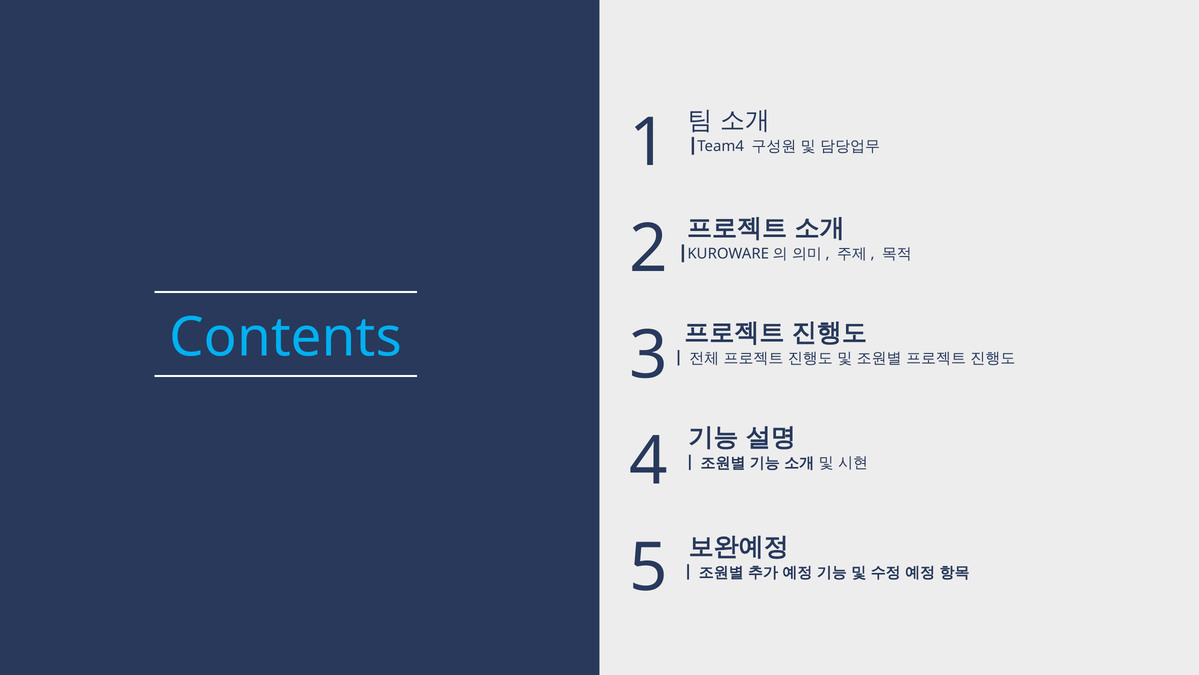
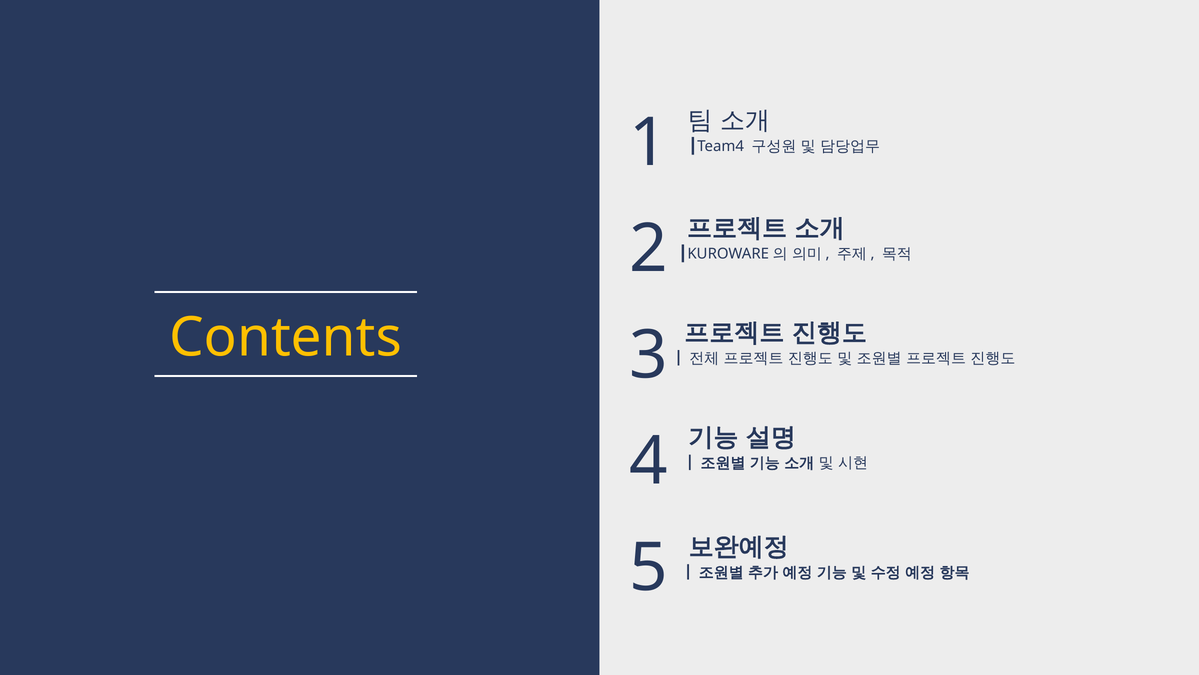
Contents colour: light blue -> yellow (286, 337)
